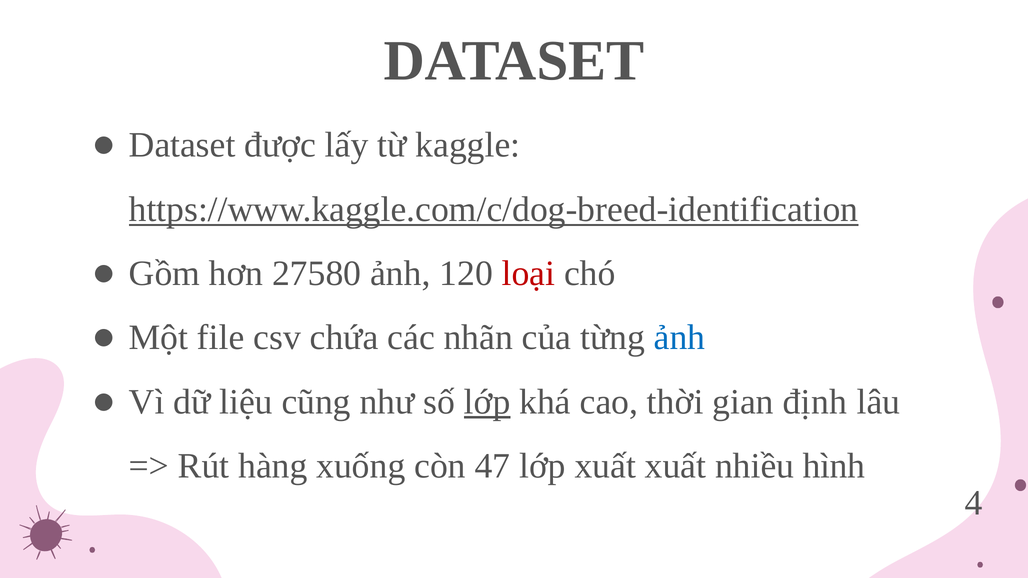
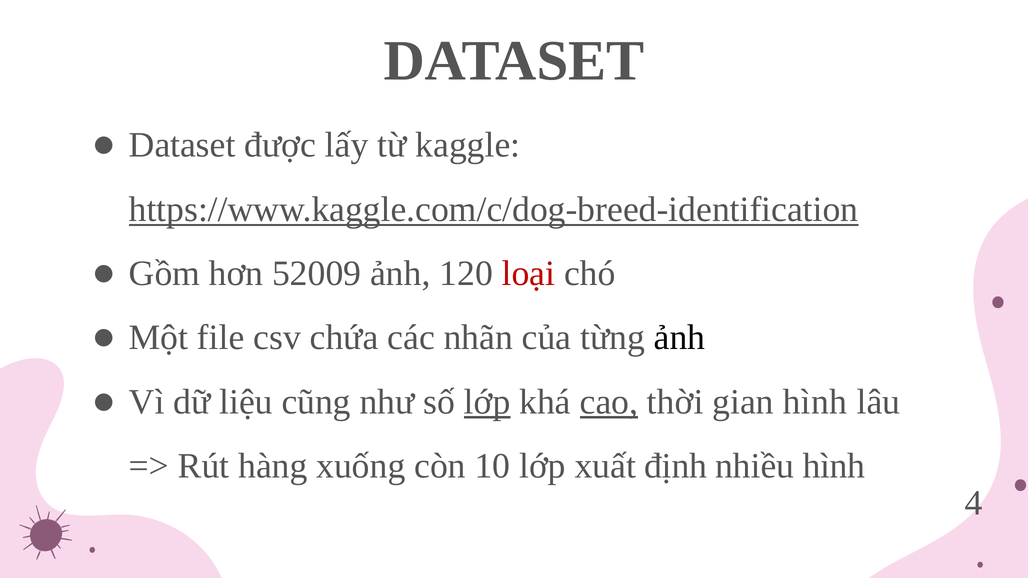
27580: 27580 -> 52009 (317, 274)
ảnh colour: blue -> black (680, 338)
cao underline: none -> present (609, 402)
gian định: định -> hình (815, 402)
47: 47 -> 10 (492, 466)
xuất xuất: xuất -> định (676, 466)
